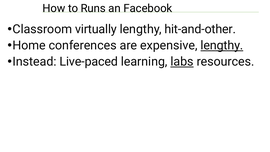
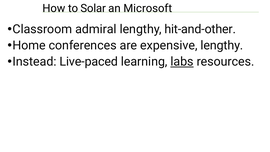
Runs: Runs -> Solar (93, 8)
Facebook: Facebook -> Microsoft (148, 8)
virtually: virtually -> admiral (96, 29)
lengthy underline: present -> none (222, 45)
